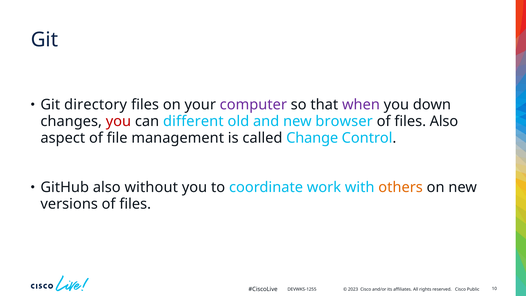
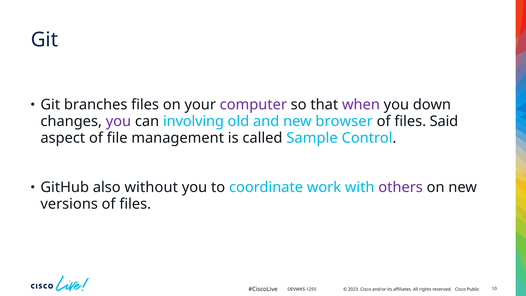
directory: directory -> branches (96, 105)
you colour: red -> purple (118, 121)
different: different -> involving (193, 121)
files Also: Also -> Said (444, 121)
Change: Change -> Sample (312, 138)
others colour: orange -> purple (401, 187)
